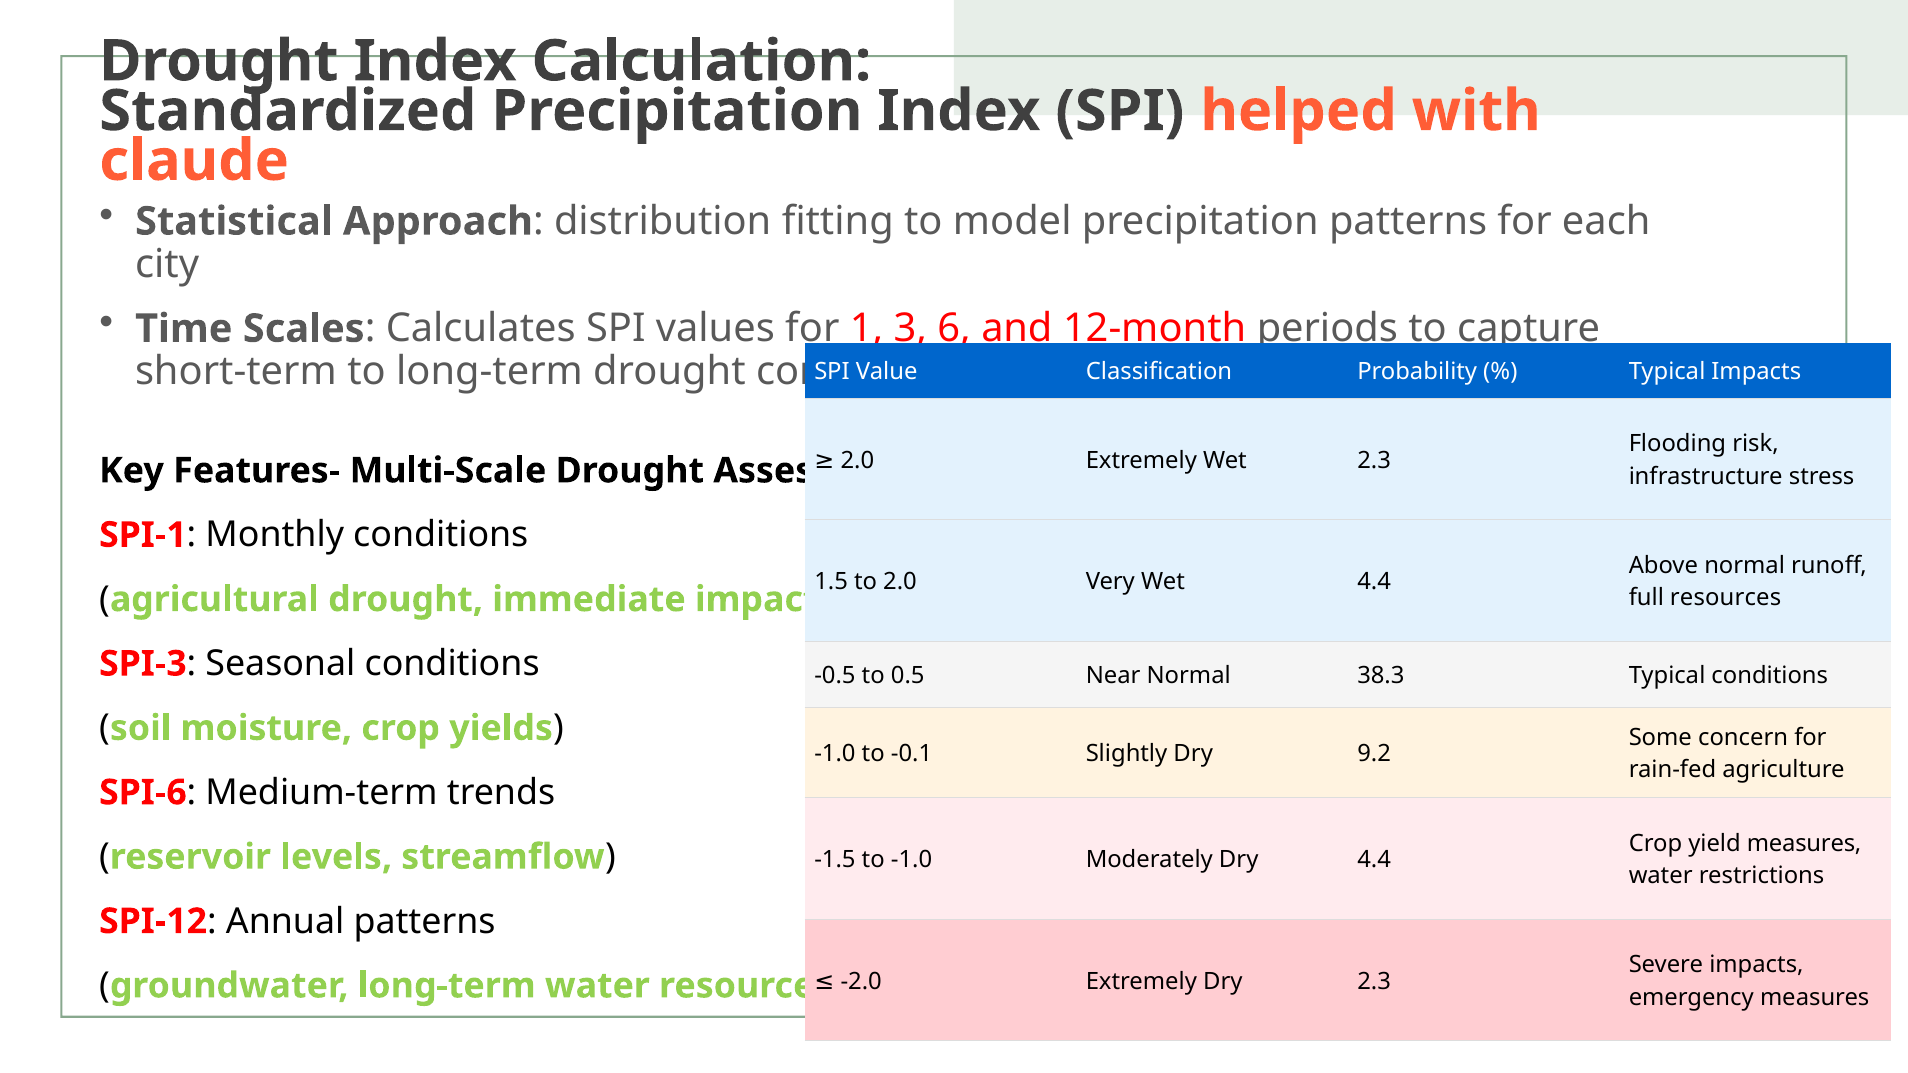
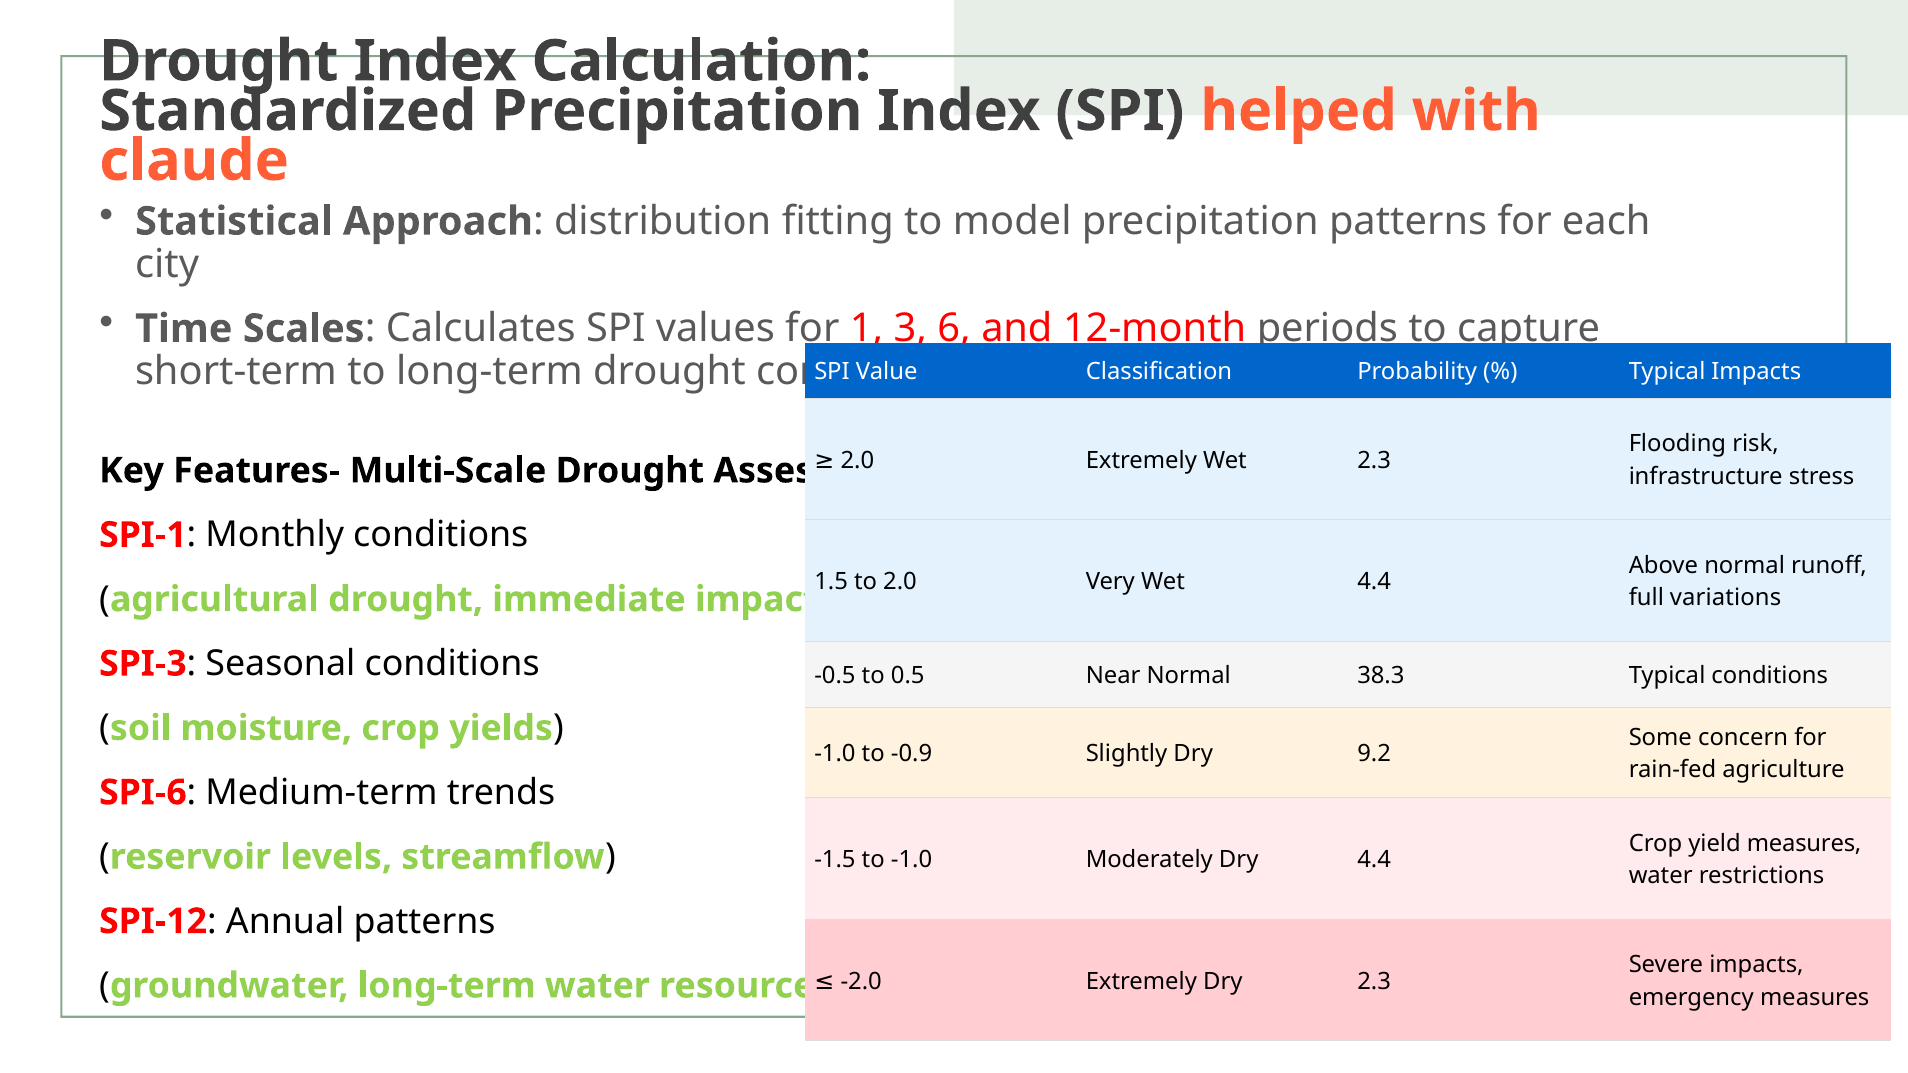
full resources: resources -> variations (1726, 598)
-0.1: -0.1 -> -0.9 (912, 754)
